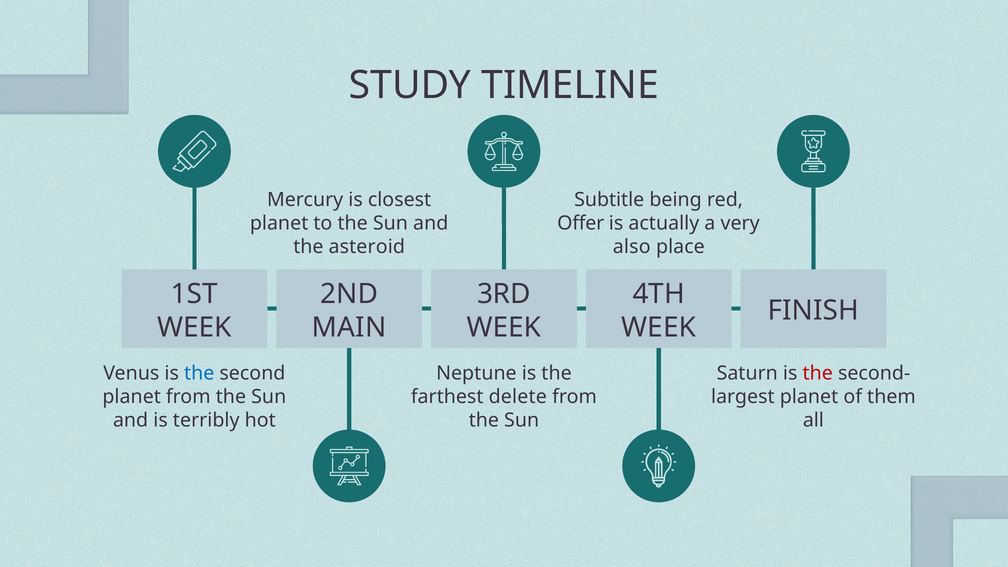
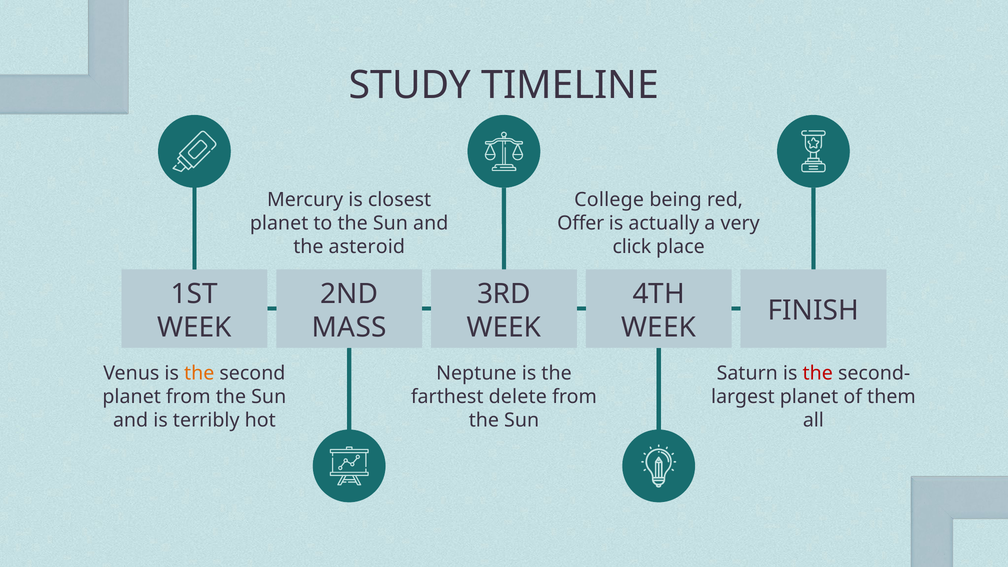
Subtitle: Subtitle -> College (609, 200)
also: also -> click (632, 247)
MAIN: MAIN -> MASS (349, 327)
the colour: blue -> orange (199, 373)
